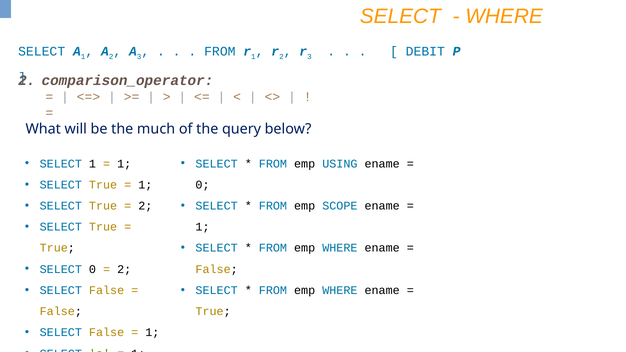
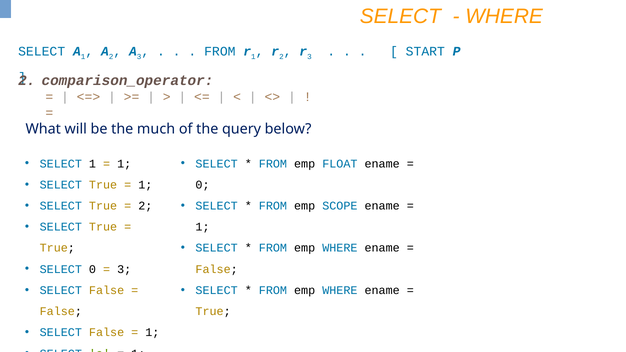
DEBIT: DEBIT -> START (425, 52)
USING: USING -> FLOAT (340, 164)
2: 2 -> 3 (124, 269)
